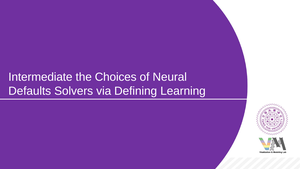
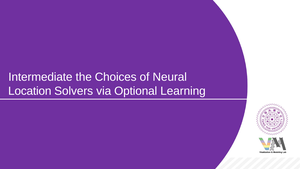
Defaults: Defaults -> Location (30, 91)
Defining: Defining -> Optional (136, 91)
